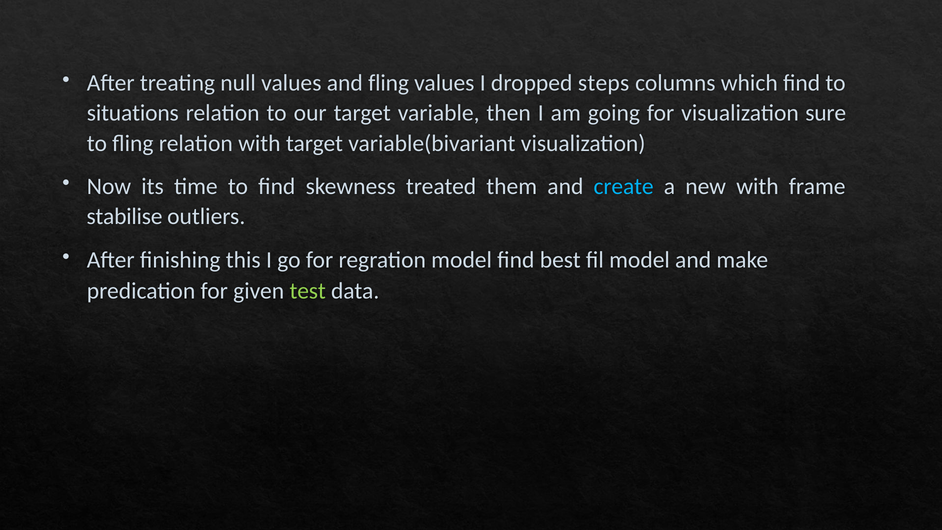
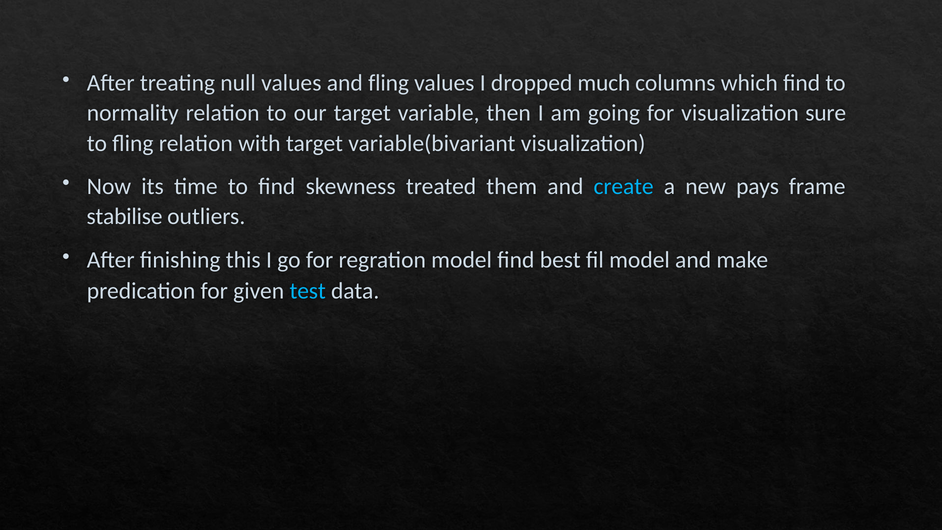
steps: steps -> much (604, 83)
situations: situations -> normality (133, 113)
new with: with -> pays (758, 186)
test colour: light green -> light blue (308, 291)
